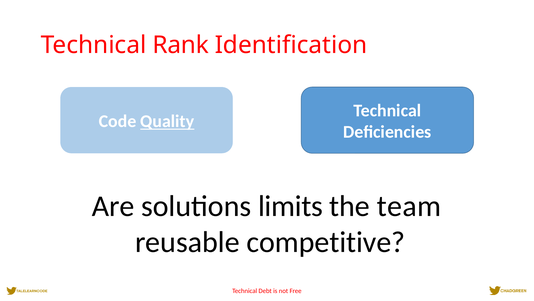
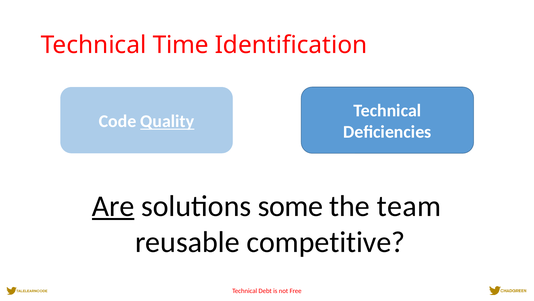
Rank: Rank -> Time (181, 45)
Are underline: none -> present (113, 206)
limits: limits -> some (290, 206)
